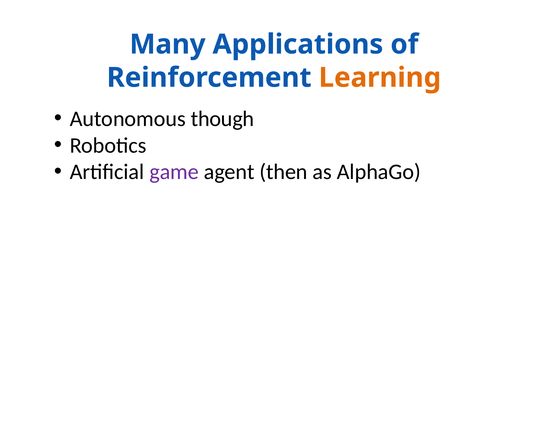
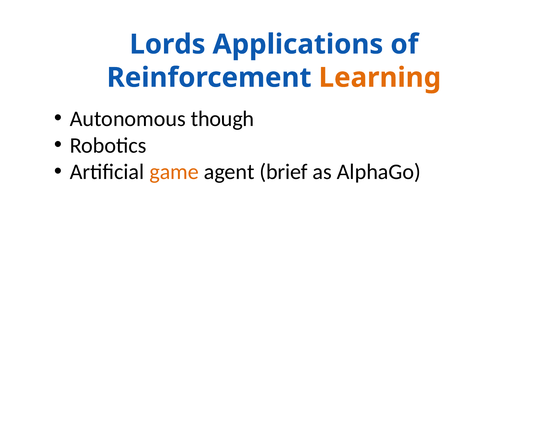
Many: Many -> Lords (167, 44)
game colour: purple -> orange (174, 172)
then: then -> brief (284, 172)
